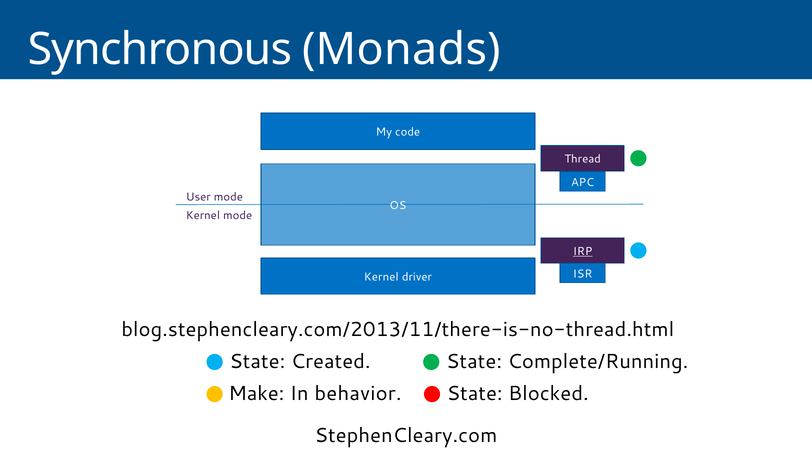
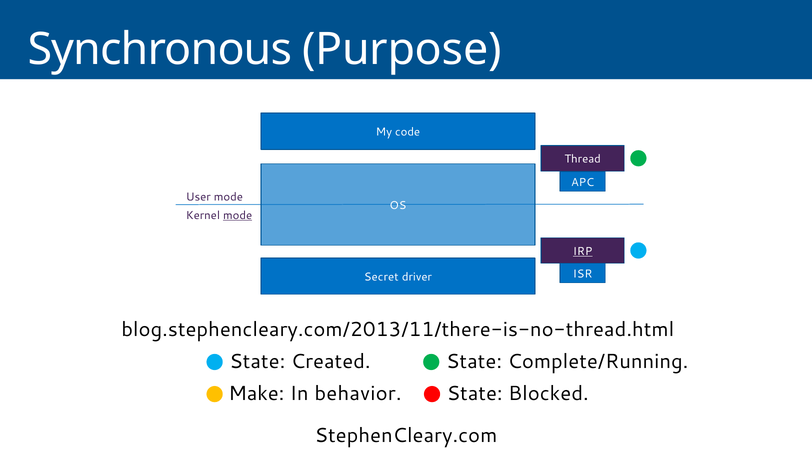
Monads: Monads -> Purpose (402, 49)
mode underline: none -> present (238, 215)
Kernel: Kernel -> Secret (381, 277)
